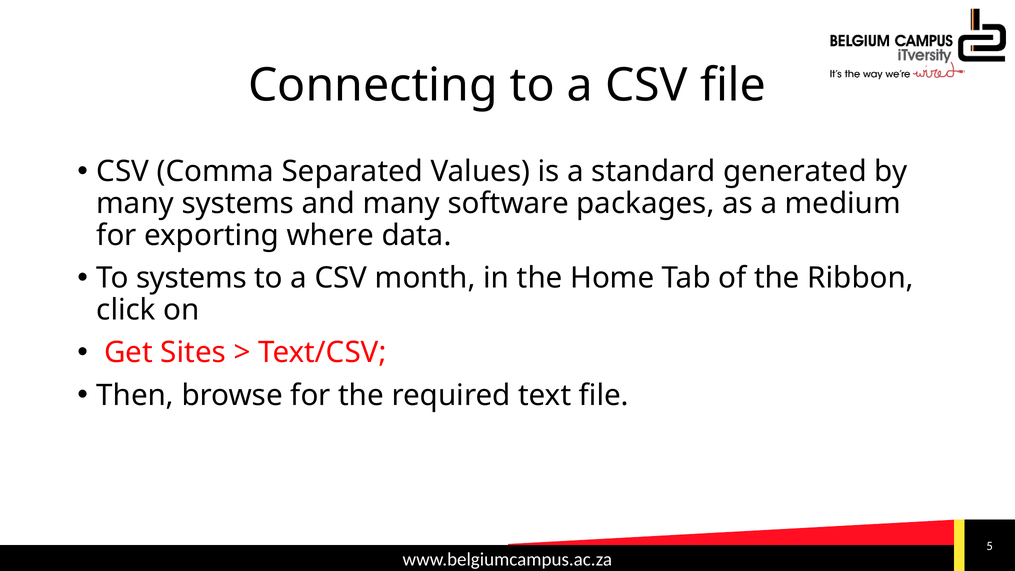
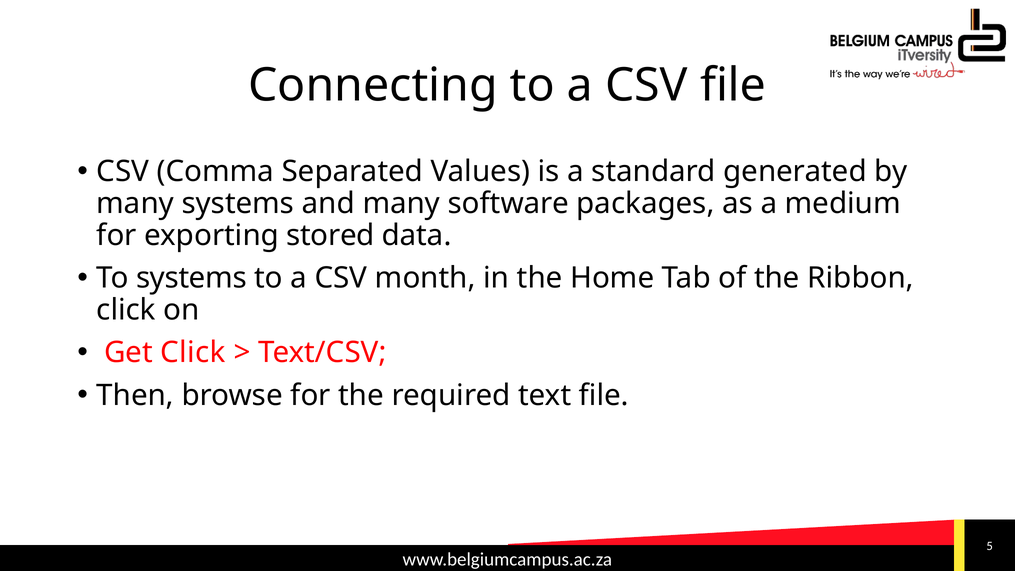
where: where -> stored (330, 236)
Get Sites: Sites -> Click (193, 353)
